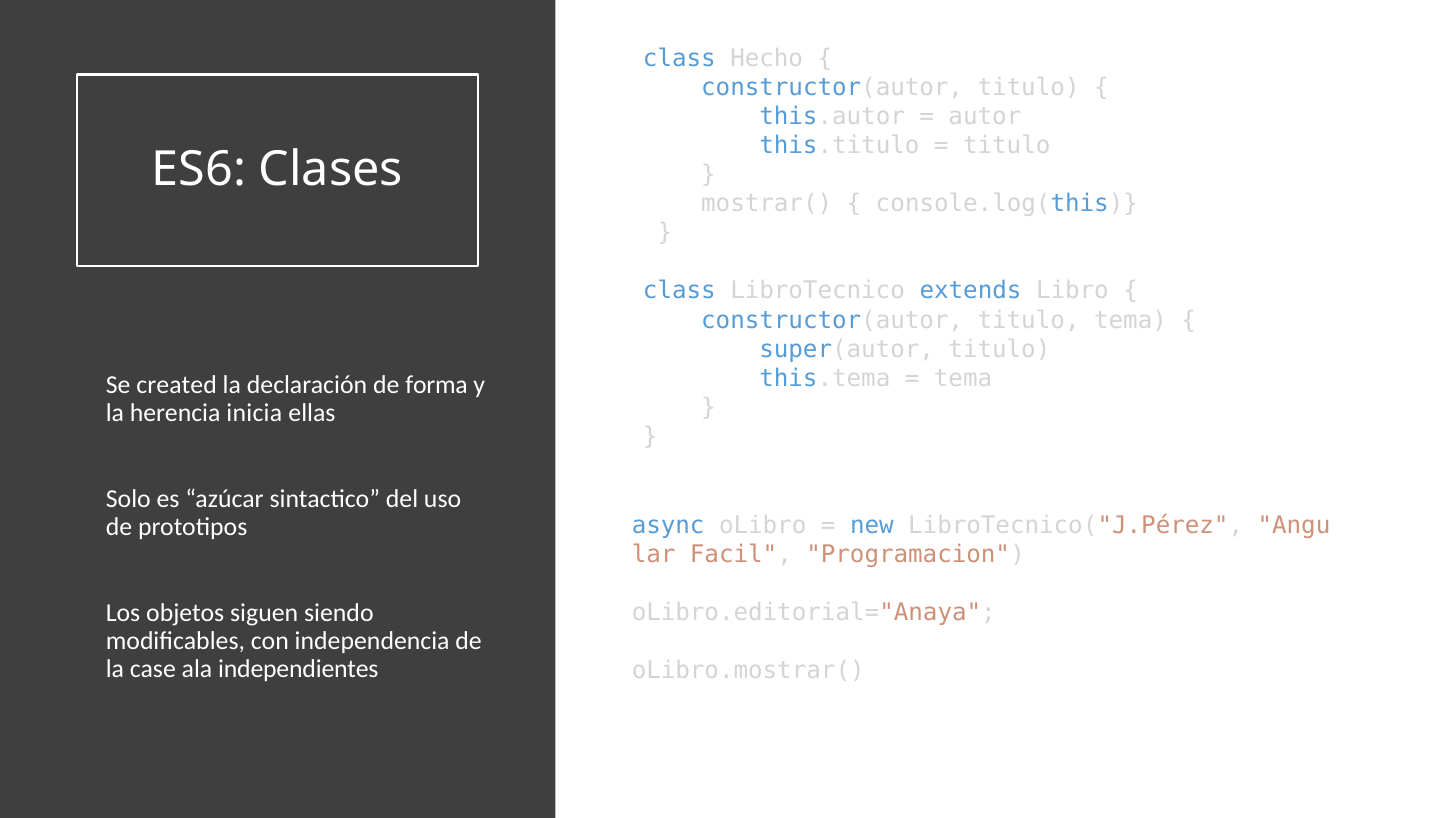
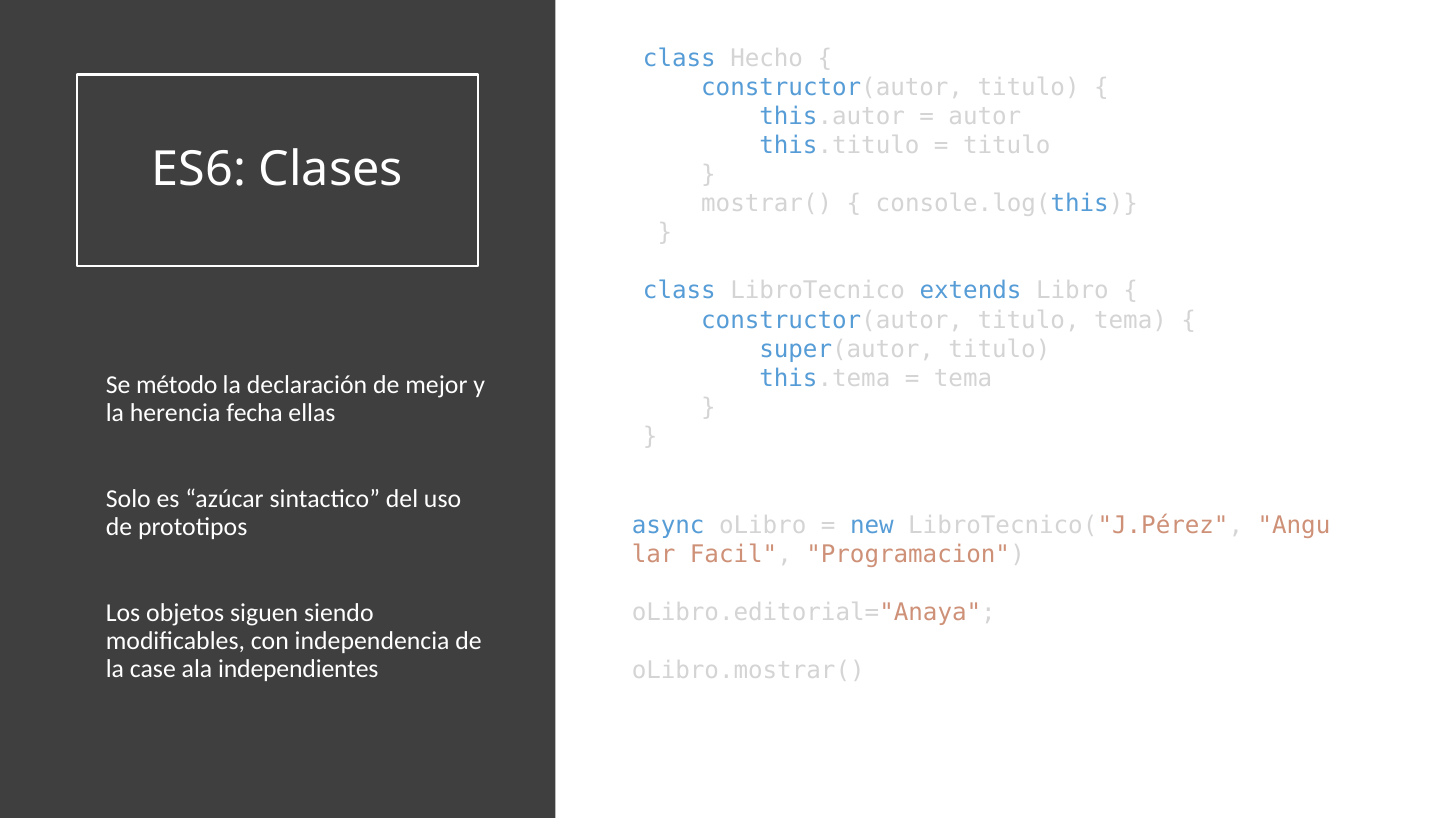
created: created -> método (177, 386)
forma: forma -> mejor (436, 386)
inicia: inicia -> fecha (255, 413)
